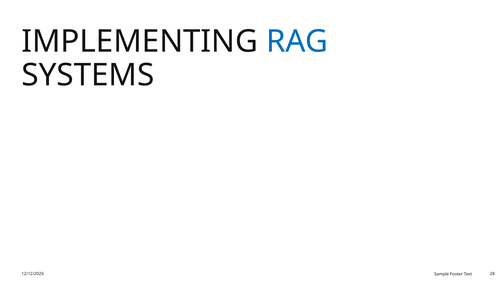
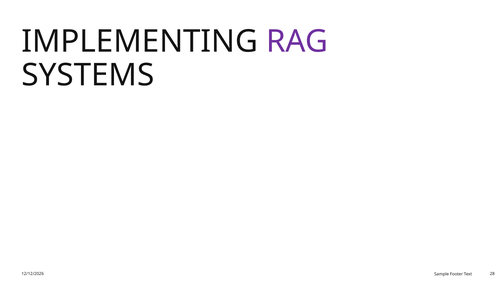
RAG colour: blue -> purple (297, 41)
